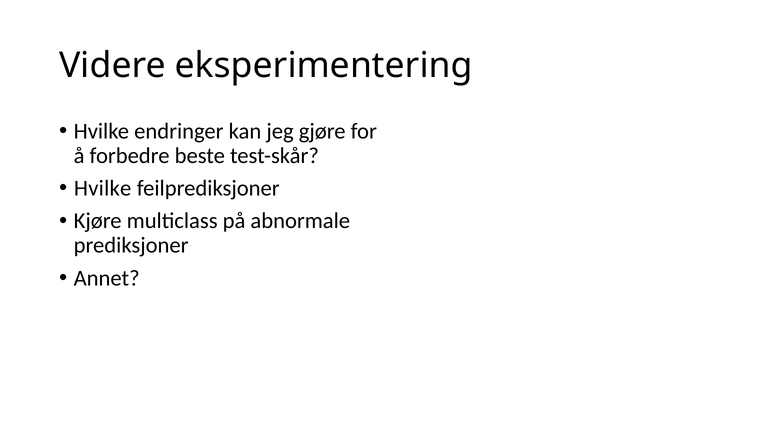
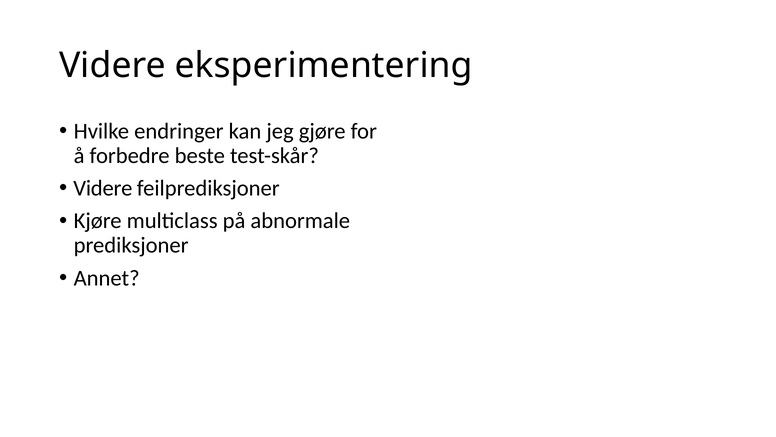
Hvilke: Hvilke -> Videre (103, 188)
